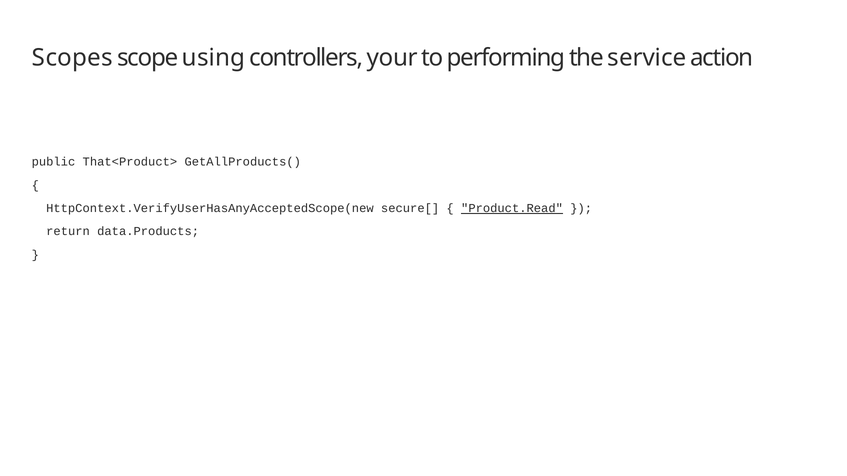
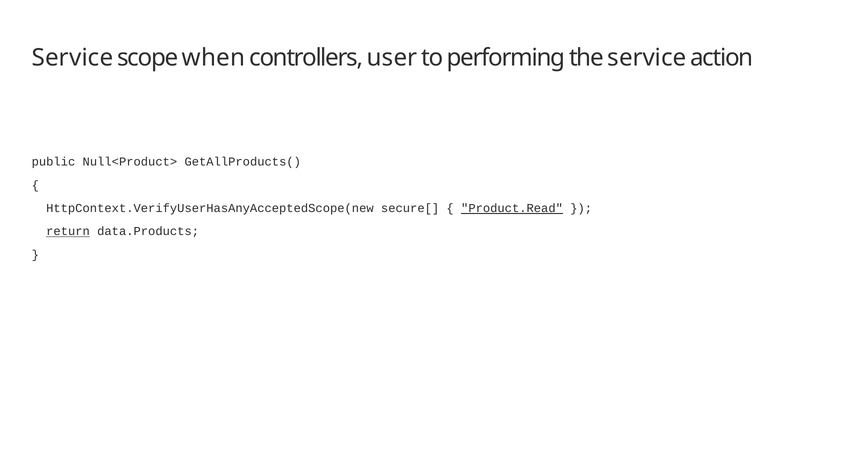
Scopes: Scopes -> Service (73, 58)
using: using -> when (214, 58)
your: your -> user (392, 58)
That<Product>: That<Product> -> Null<Product> (130, 162)
return underline: none -> present (68, 232)
